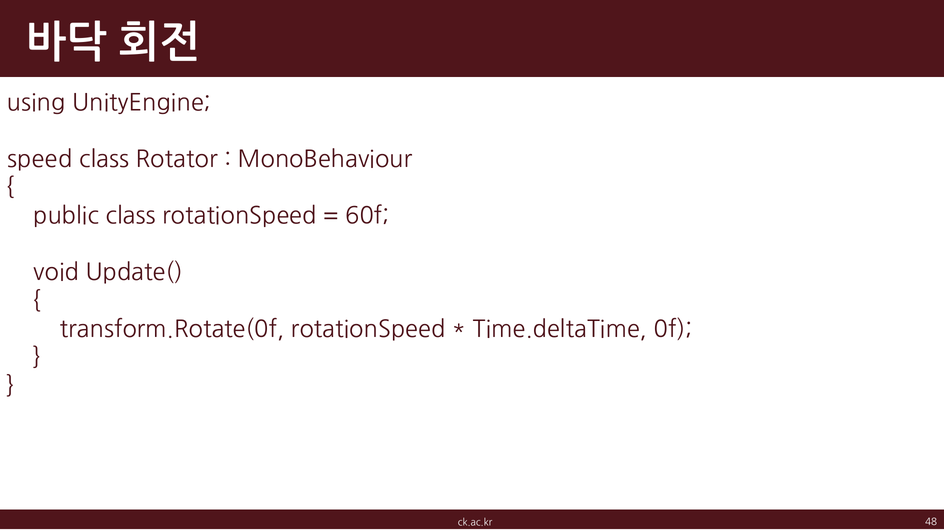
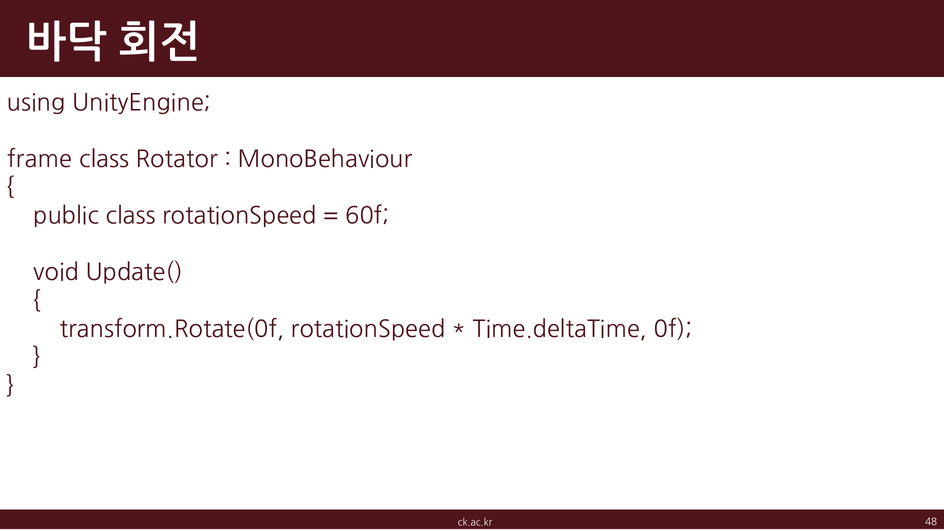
speed: speed -> frame (40, 159)
